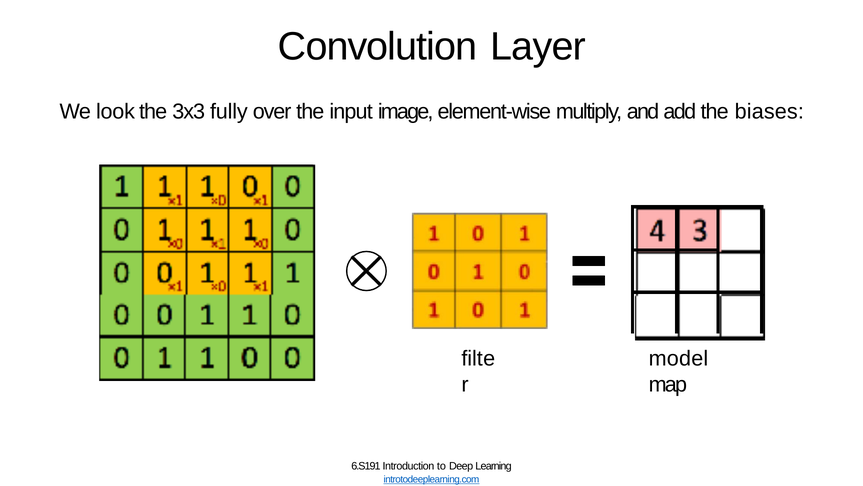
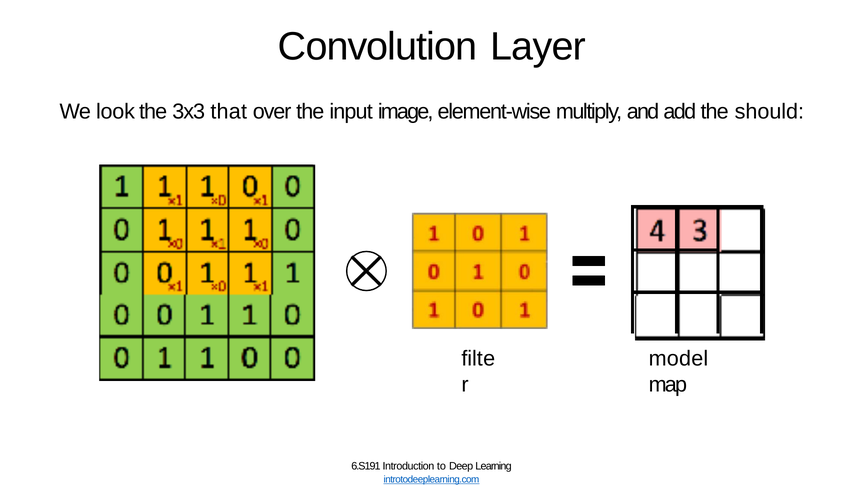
fully: fully -> that (229, 112)
biases: biases -> should (769, 112)
